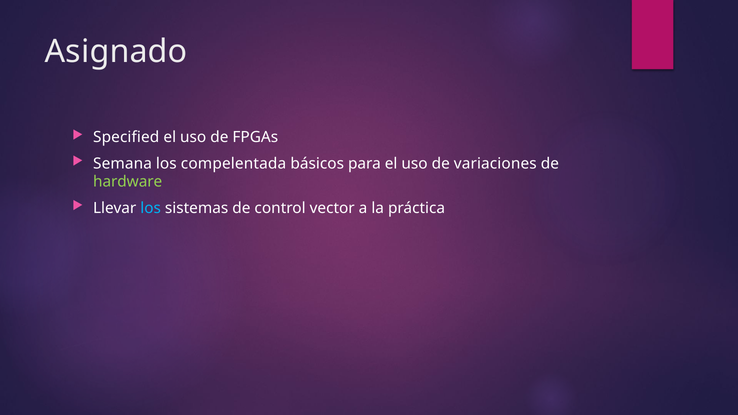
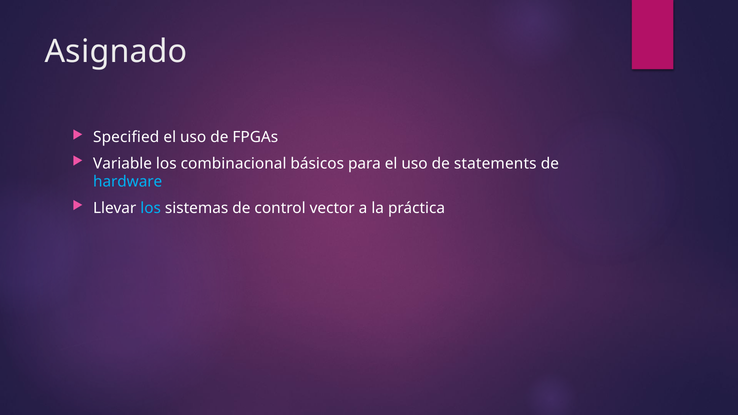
Semana: Semana -> Variable (123, 163)
compelentada: compelentada -> combinacional (234, 163)
variaciones: variaciones -> statements (495, 163)
hardware colour: light green -> light blue (128, 182)
